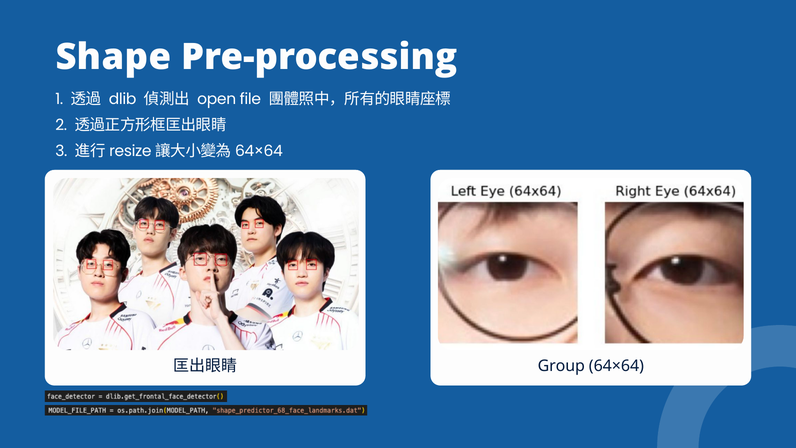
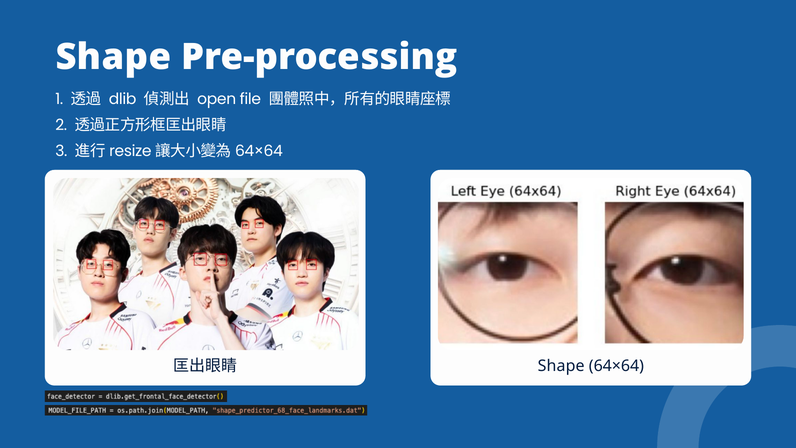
Group: Group -> Shape (561, 366)
